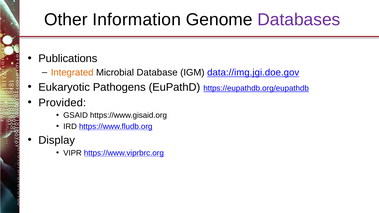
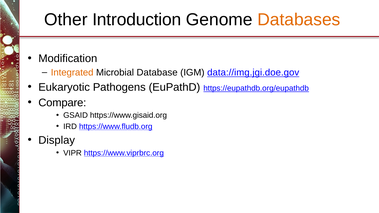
Information: Information -> Introduction (137, 20)
Databases colour: purple -> orange (299, 20)
Publications: Publications -> Modification (68, 59)
Provided: Provided -> Compare (62, 103)
